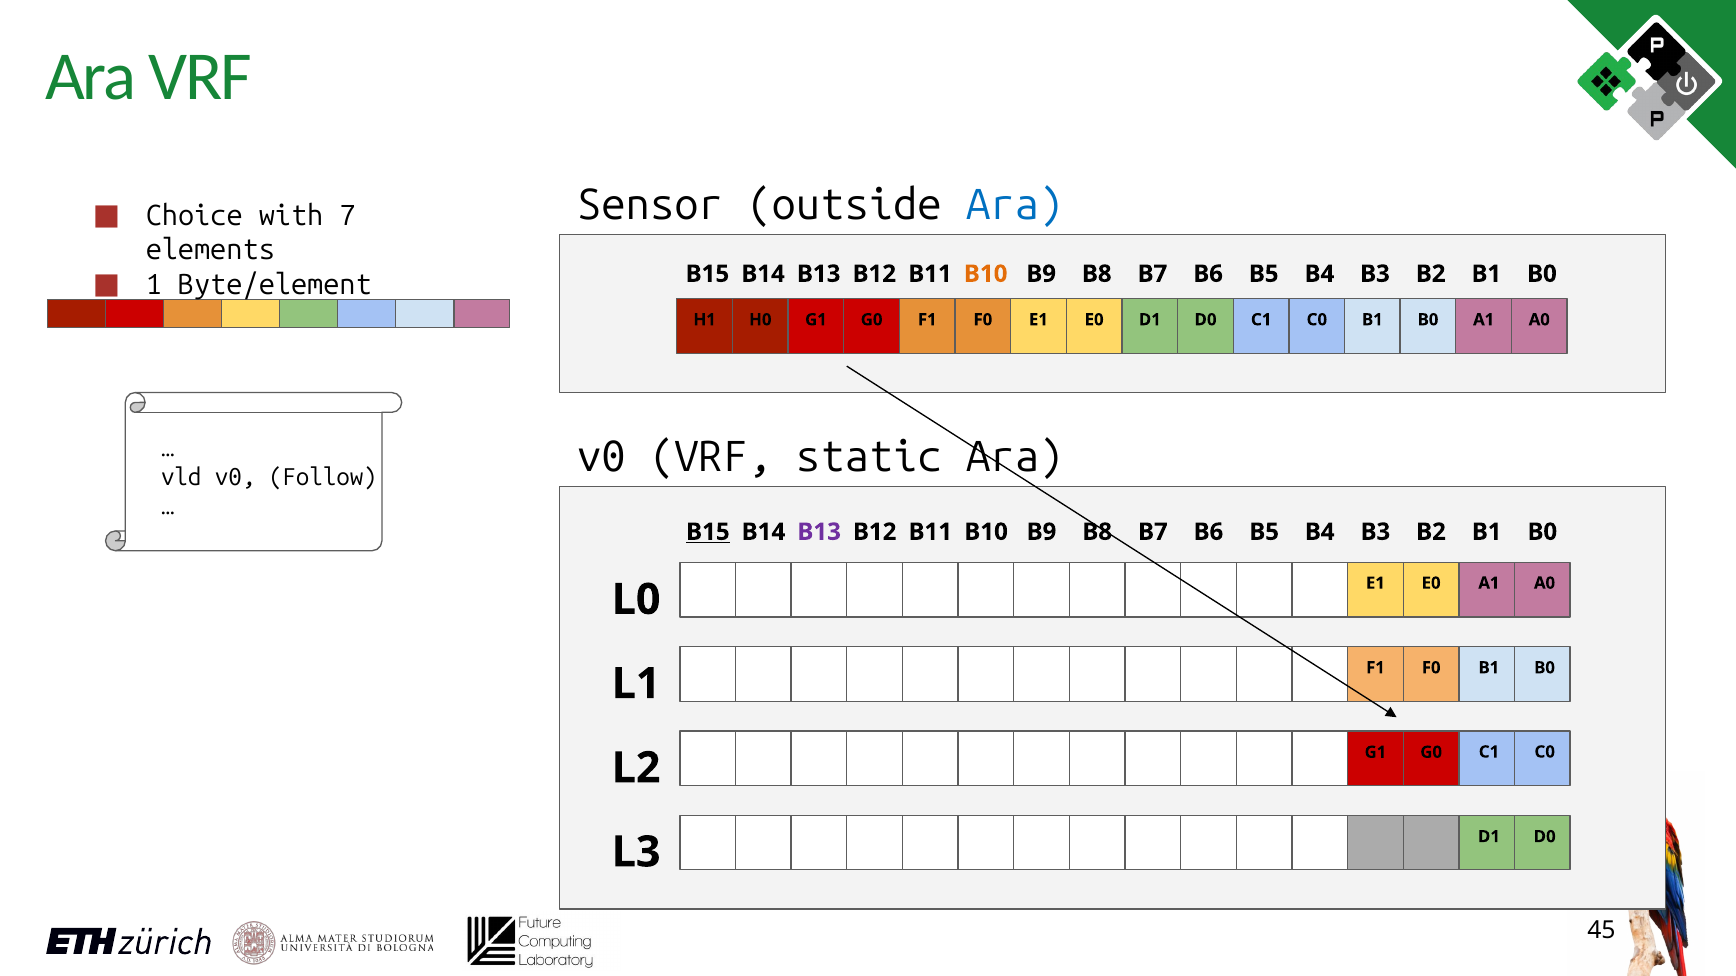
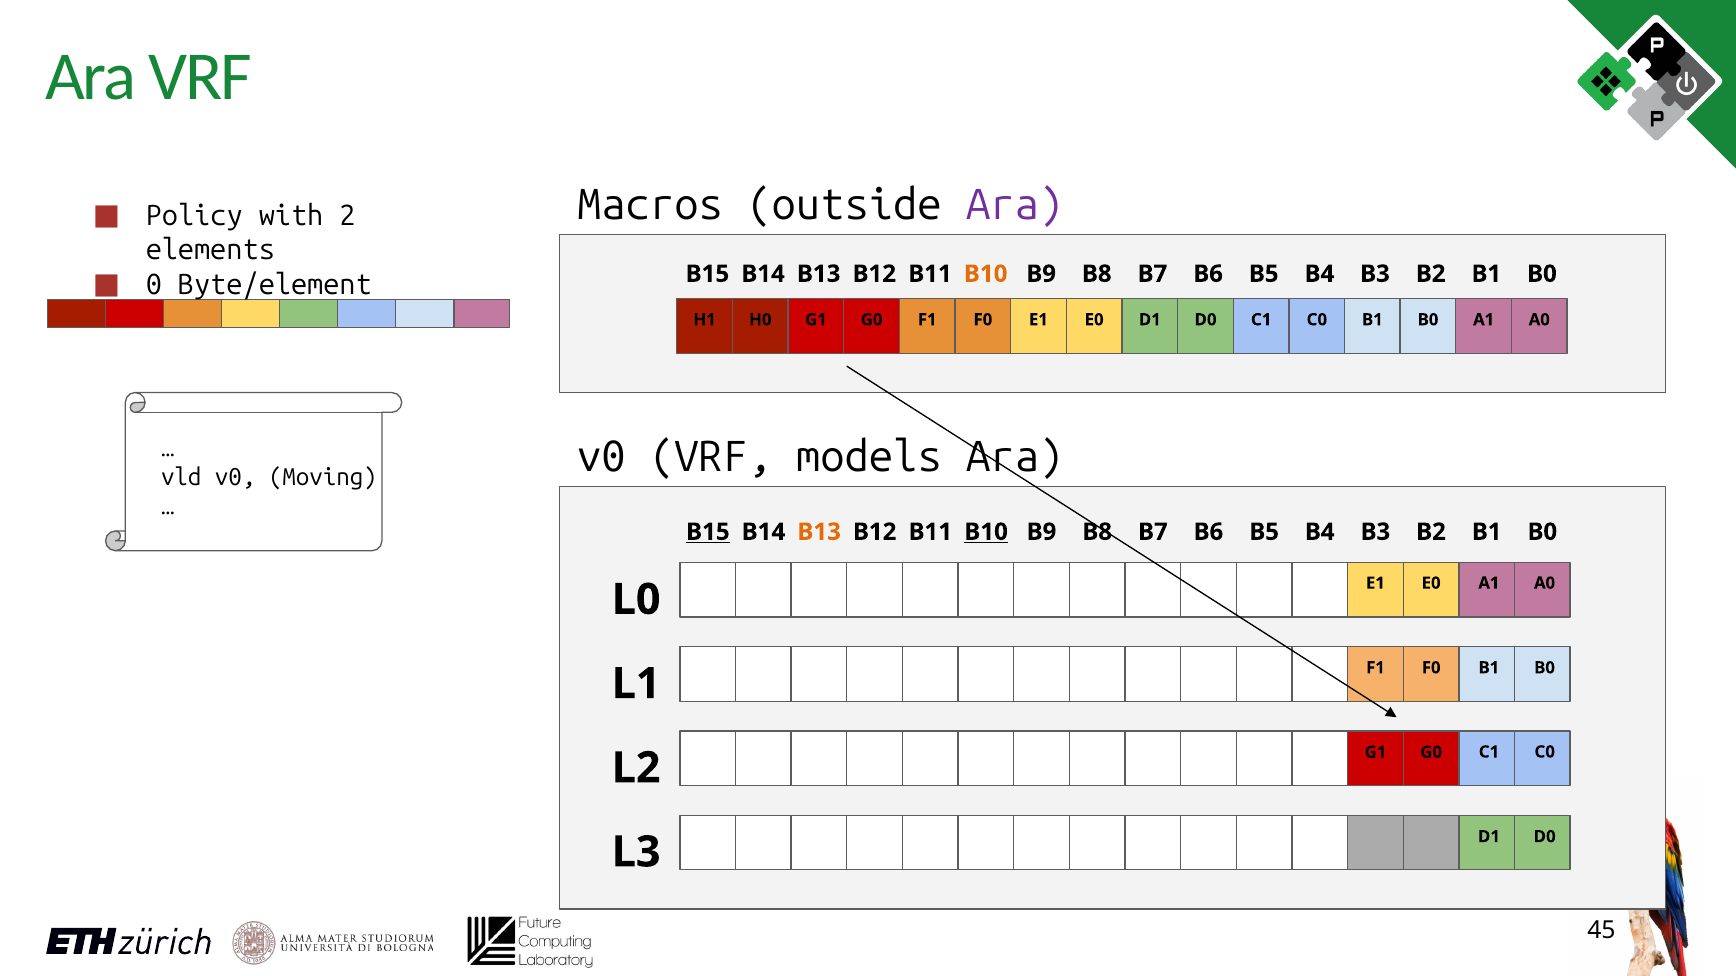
Sensor: Sensor -> Macros (650, 205)
Ara colour: blue -> purple (1015, 205)
Choice: Choice -> Policy (194, 216)
7: 7 -> 2 (347, 216)
1: 1 -> 0 (154, 285)
static: static -> models (869, 458)
Follow: Follow -> Moving (323, 478)
B13 colour: purple -> orange (819, 532)
B10 underline: none -> present (986, 532)
